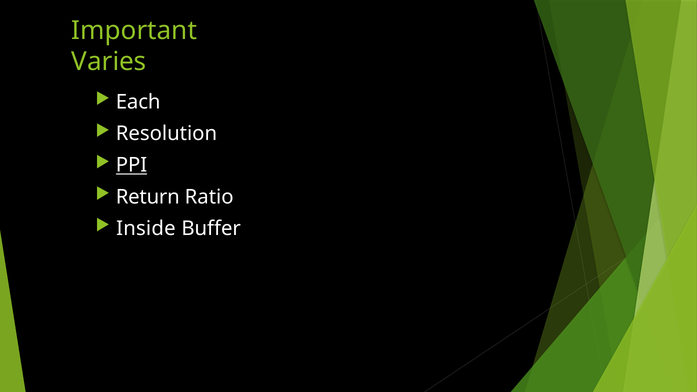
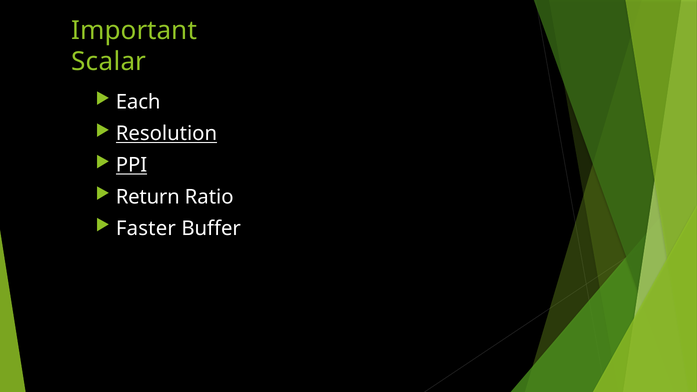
Varies: Varies -> Scalar (109, 62)
Resolution underline: none -> present (166, 134)
Inside: Inside -> Faster (146, 228)
